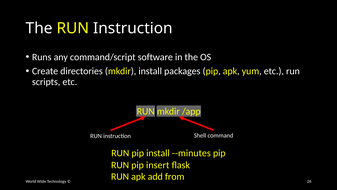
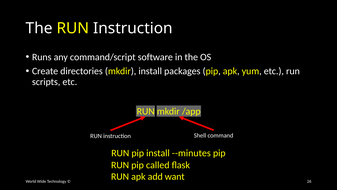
insert: insert -> called (158, 165)
from: from -> want (175, 176)
